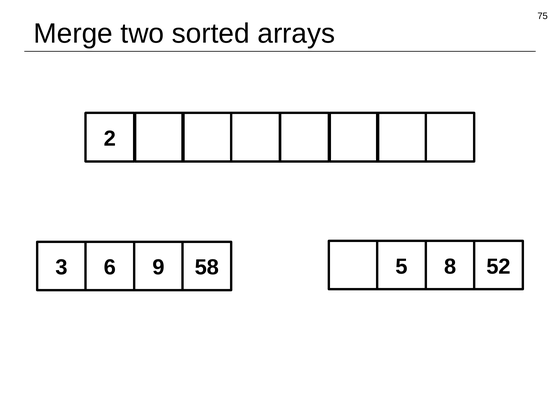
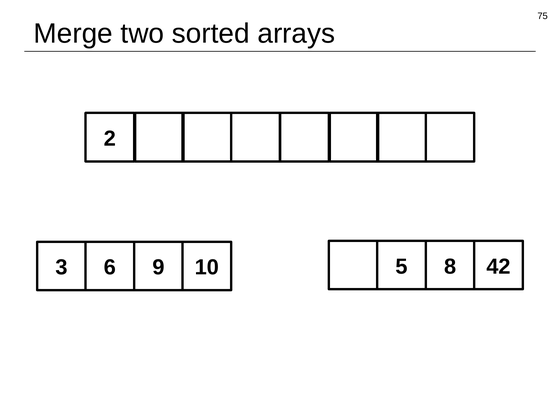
58: 58 -> 10 (207, 267)
52: 52 -> 42 (499, 267)
